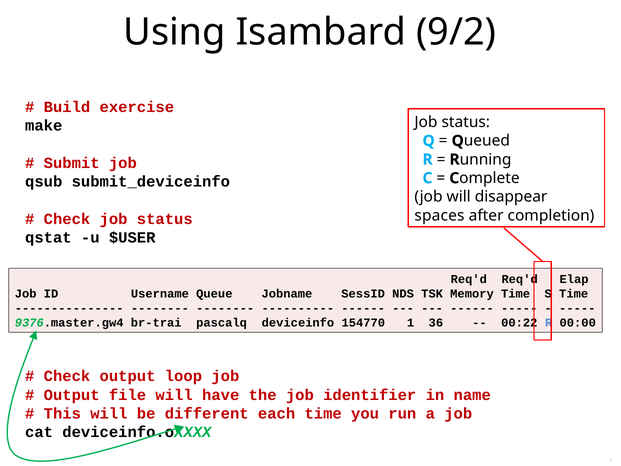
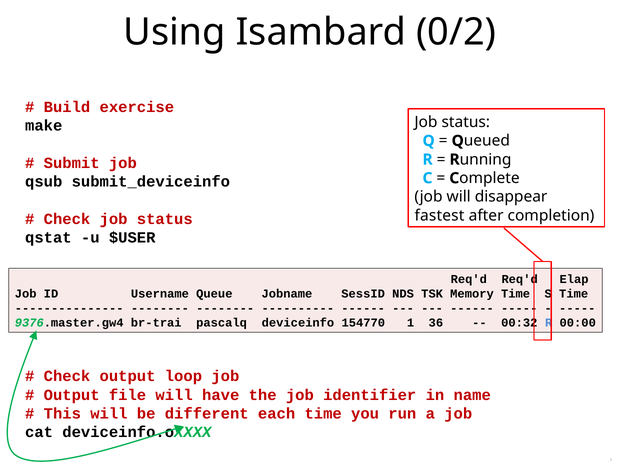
9/2: 9/2 -> 0/2 (456, 32)
spaces: spaces -> fastest (439, 215)
00:22: 00:22 -> 00:32 (519, 323)
